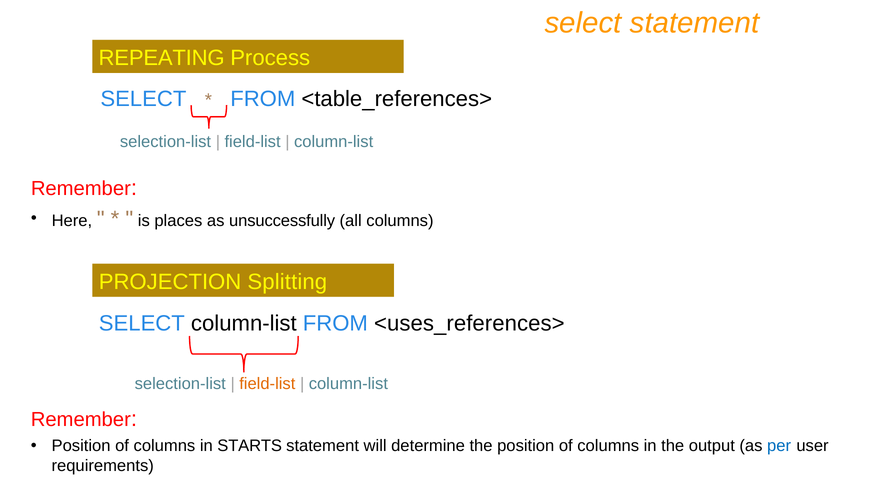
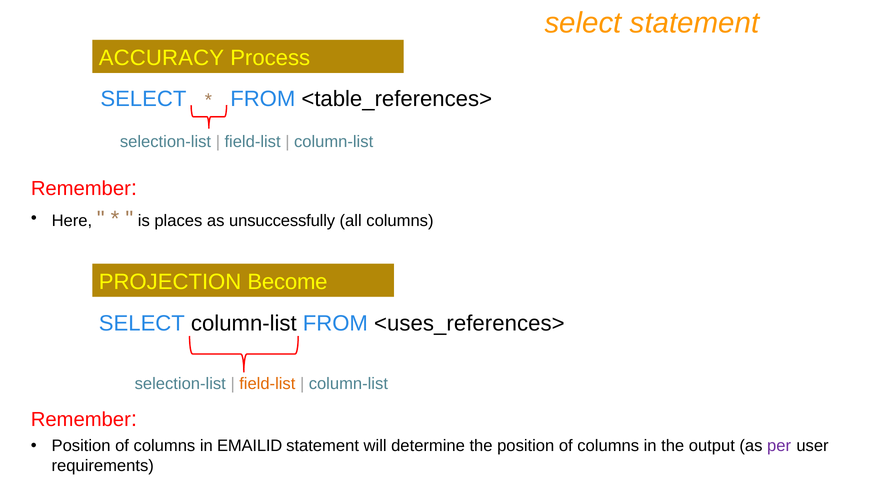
REPEATING: REPEATING -> ACCURACY (161, 58)
Splitting: Splitting -> Become (288, 282)
STARTS: STARTS -> EMAILID (250, 446)
per colour: blue -> purple (779, 446)
